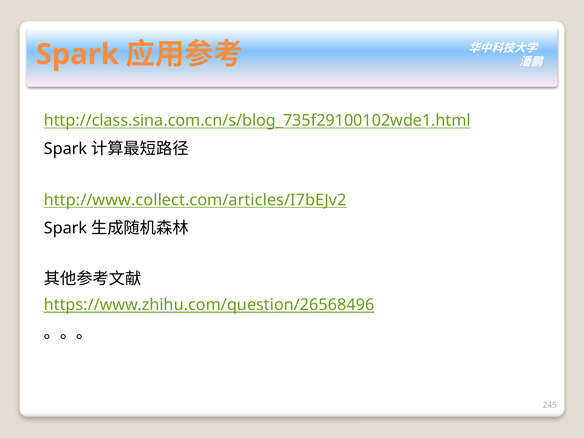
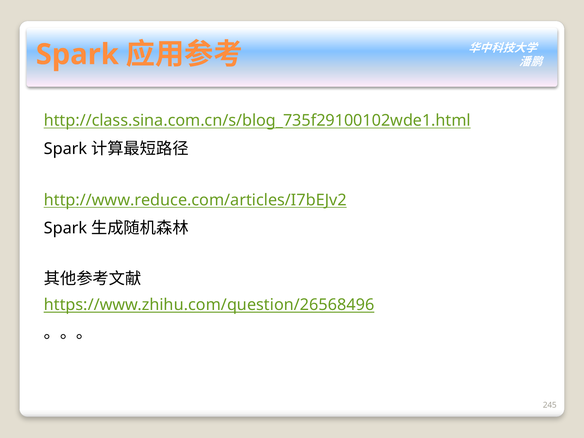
http://www.collect.com/articles/I7bEJv2: http://www.collect.com/articles/I7bEJv2 -> http://www.reduce.com/articles/I7bEJv2 (195, 200)
